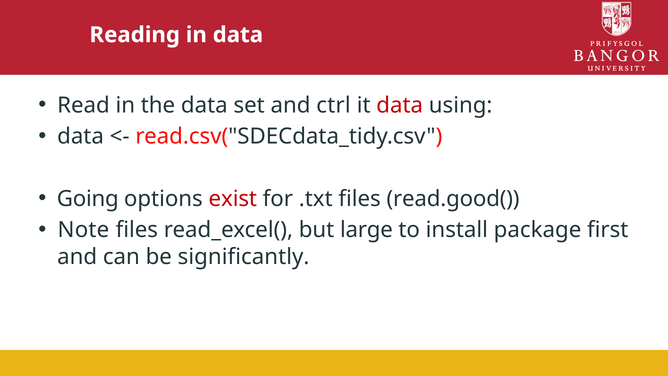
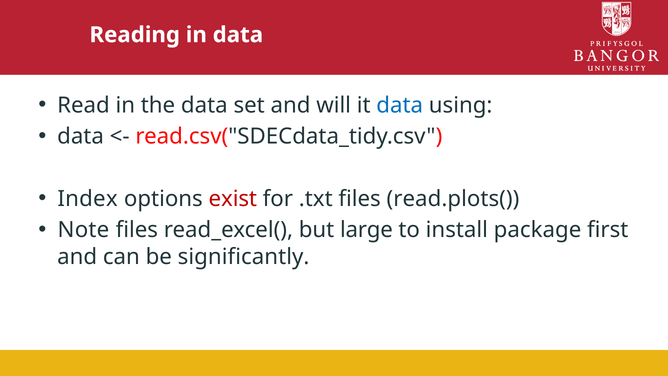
ctrl: ctrl -> will (334, 105)
data colour: red -> blue (400, 105)
Going: Going -> Index (88, 199)
read.good(: read.good( -> read.plots( (453, 199)
